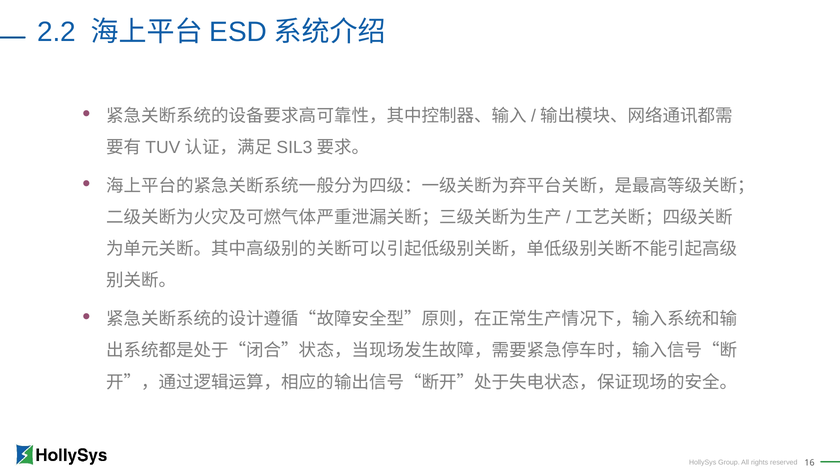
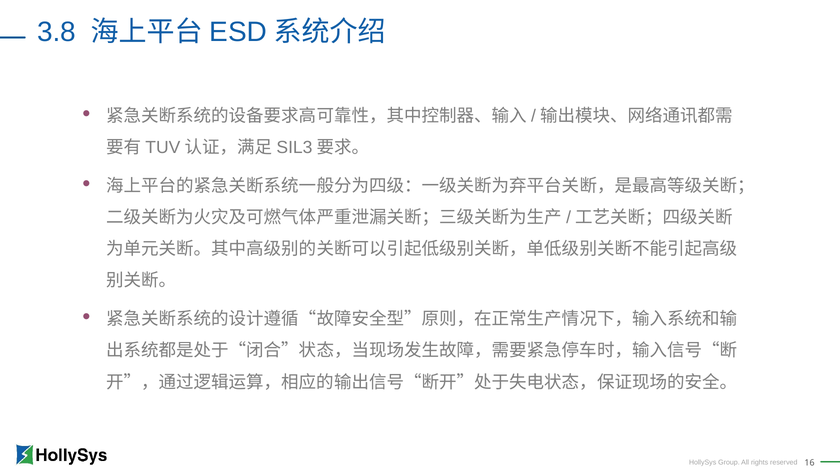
2.2: 2.2 -> 3.8 (57, 32)
